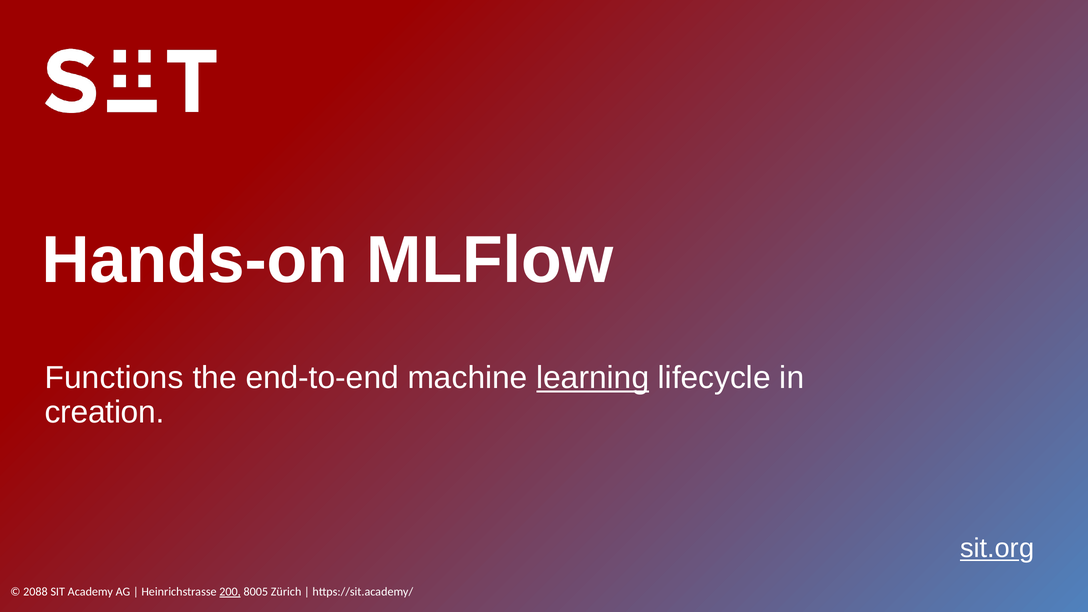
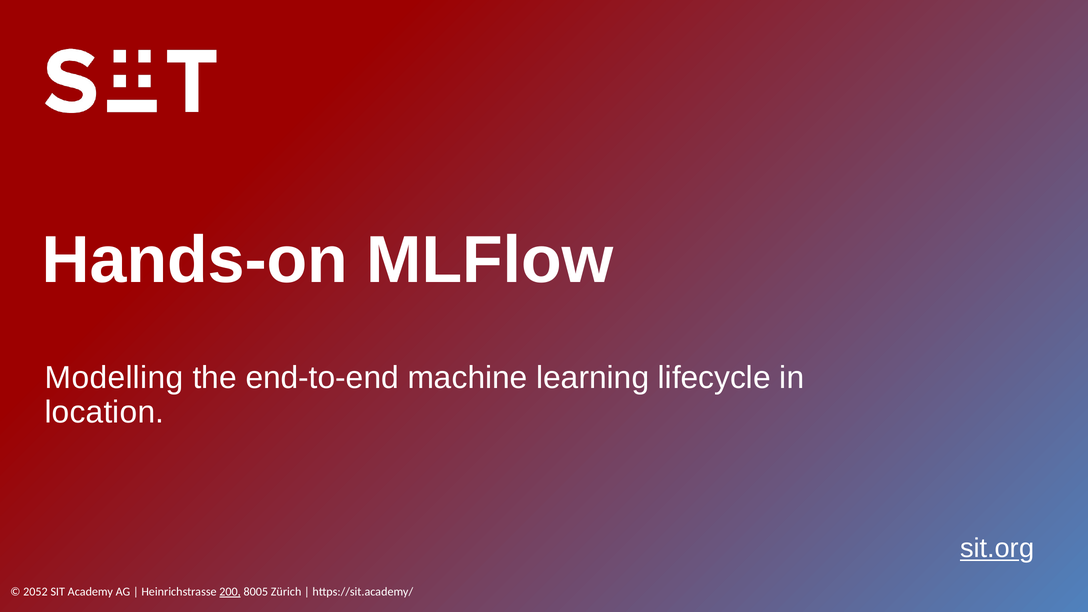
Functions: Functions -> Modelling (114, 378)
learning underline: present -> none (593, 378)
creation: creation -> location (104, 412)
2088: 2088 -> 2052 (35, 592)
